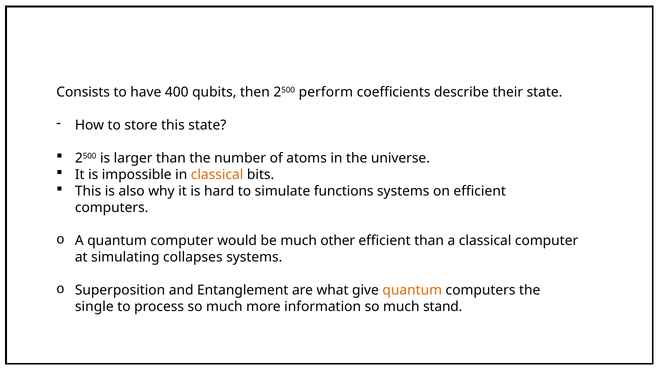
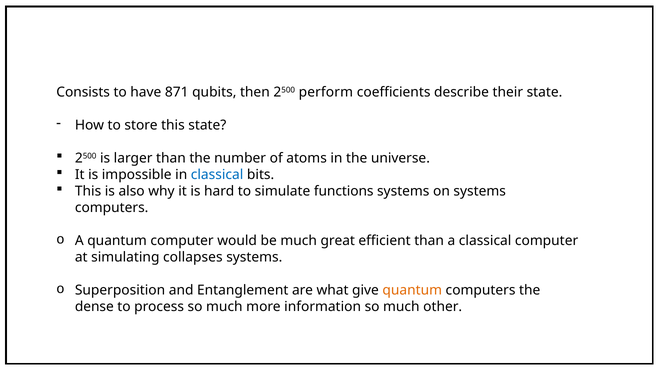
400: 400 -> 871 (177, 92)
classical colour: orange -> blue (217, 175)
on eﬃcient: eﬃcient -> systems (480, 192)
other: other -> great (338, 241)
single: single -> dense (94, 307)
stand: stand -> other (443, 307)
